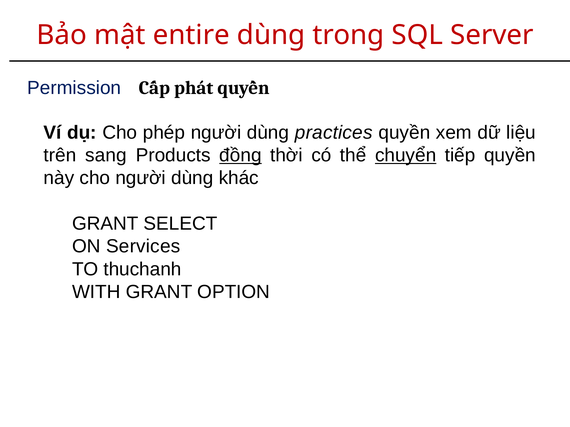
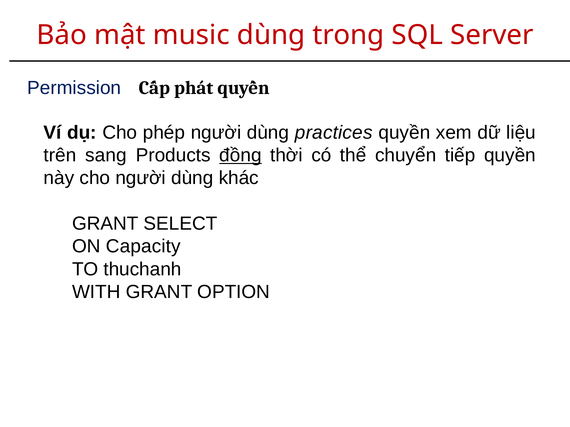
entire: entire -> music (191, 35)
chuyển underline: present -> none (406, 155)
Services: Services -> Capacity (143, 247)
